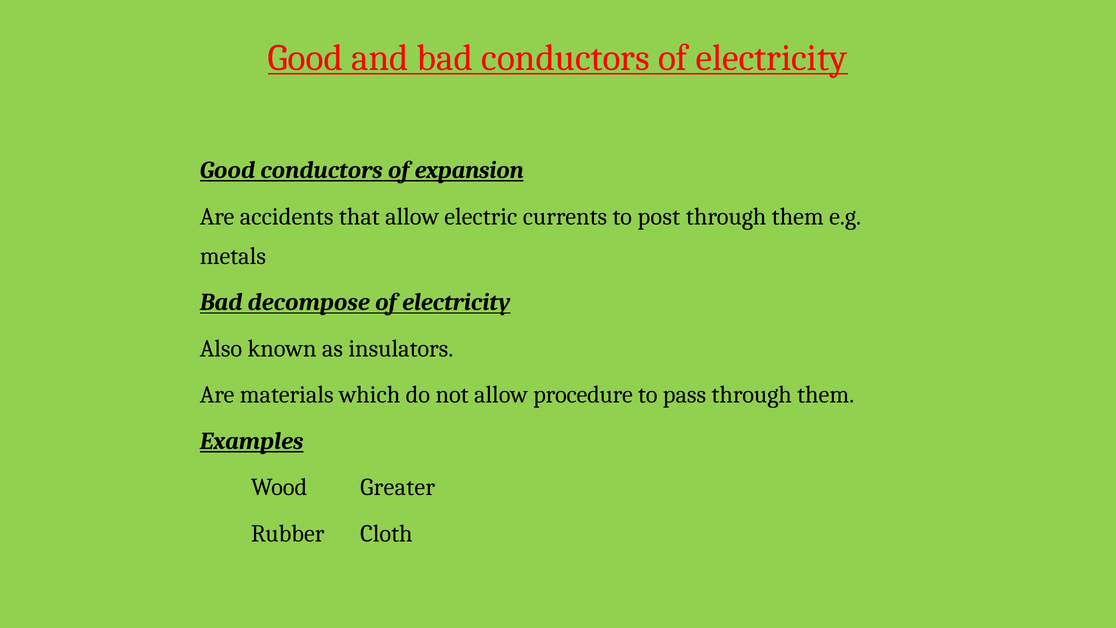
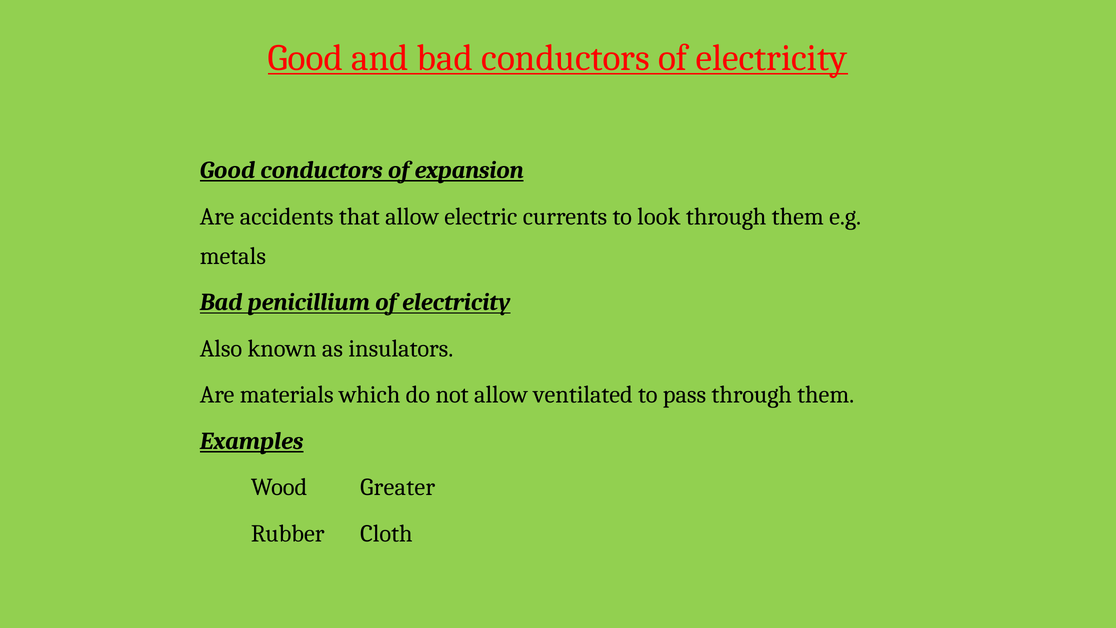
post: post -> look (659, 217)
decompose: decompose -> penicillium (309, 302)
procedure: procedure -> ventilated (583, 395)
